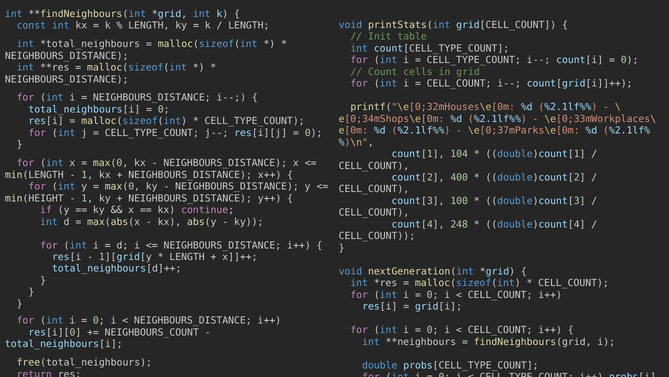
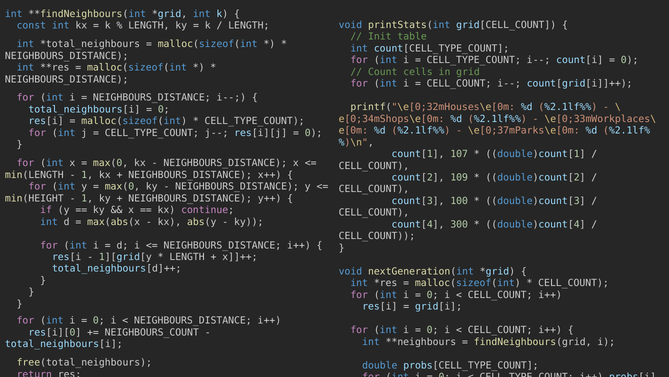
104: 104 -> 107 (459, 154)
400: 400 -> 109 (459, 177)
248: 248 -> 300 (459, 224)
